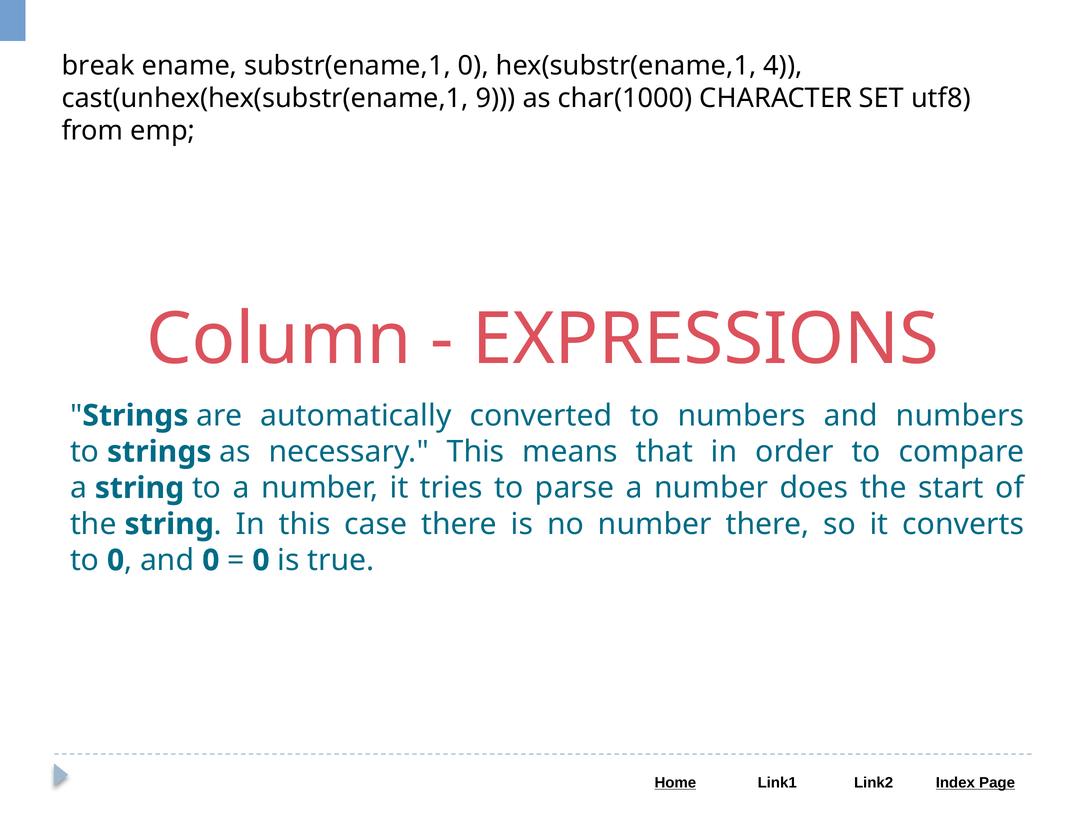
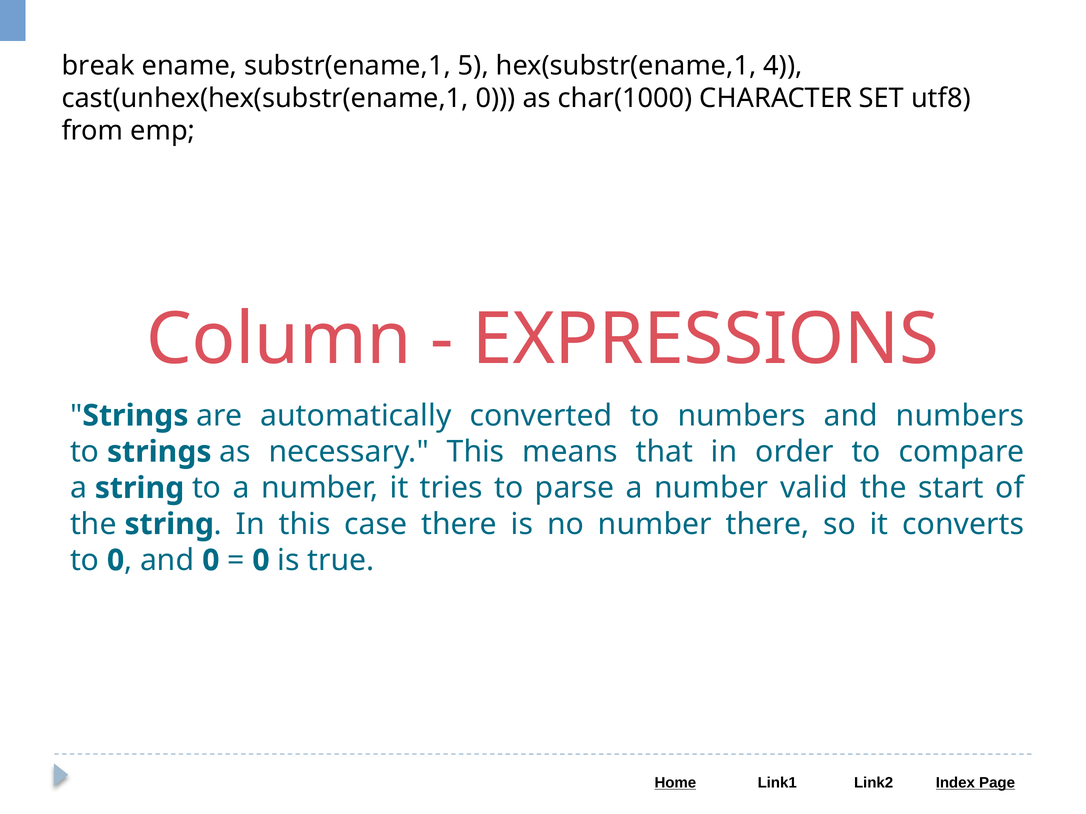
substr(ename,1 0: 0 -> 5 (473, 66)
cast(unhex(hex(substr(ename,1 9: 9 -> 0 (496, 98)
does: does -> valid (814, 488)
